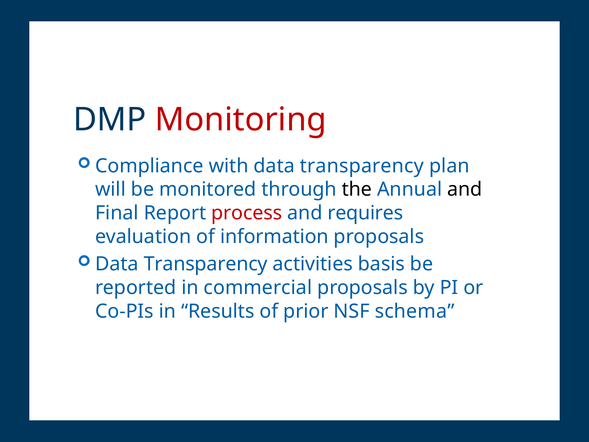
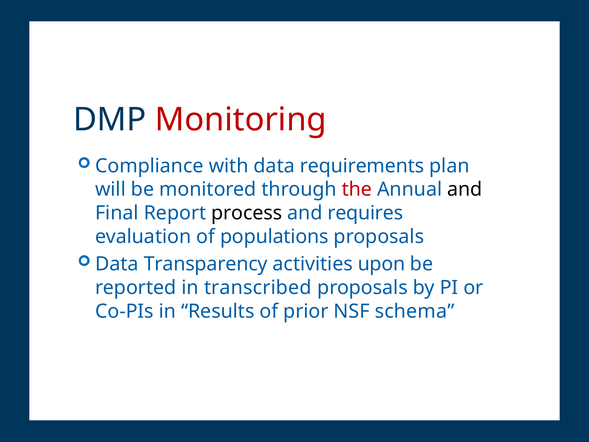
with data transparency: transparency -> requirements (362, 166)
the colour: black -> red (357, 189)
process colour: red -> black (247, 213)
information: information -> populations (274, 236)
basis: basis -> upon (381, 264)
commercial: commercial -> transcribed (258, 288)
